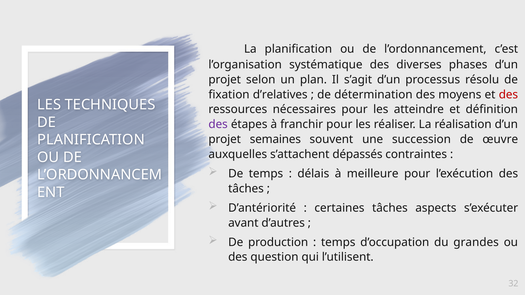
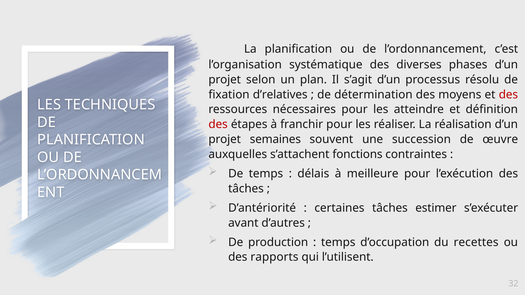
des colour: purple -> red (218, 125)
dépassés: dépassés -> fonctions (357, 154)
aspects: aspects -> estimer (436, 208)
grandes: grandes -> recettes (476, 242)
question: question -> rapports (274, 257)
